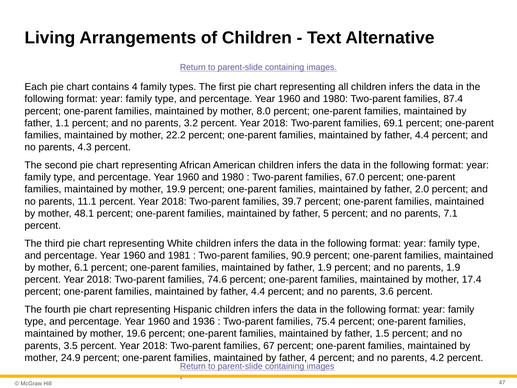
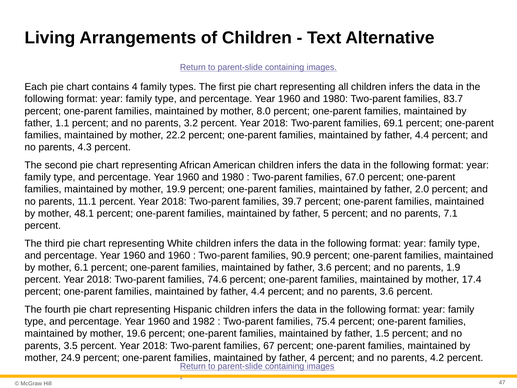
87.4: 87.4 -> 83.7 (453, 99)
and 1981: 1981 -> 1960 (179, 255)
father 1.9: 1.9 -> 3.6 (325, 267)
1936: 1936 -> 1982 (204, 321)
